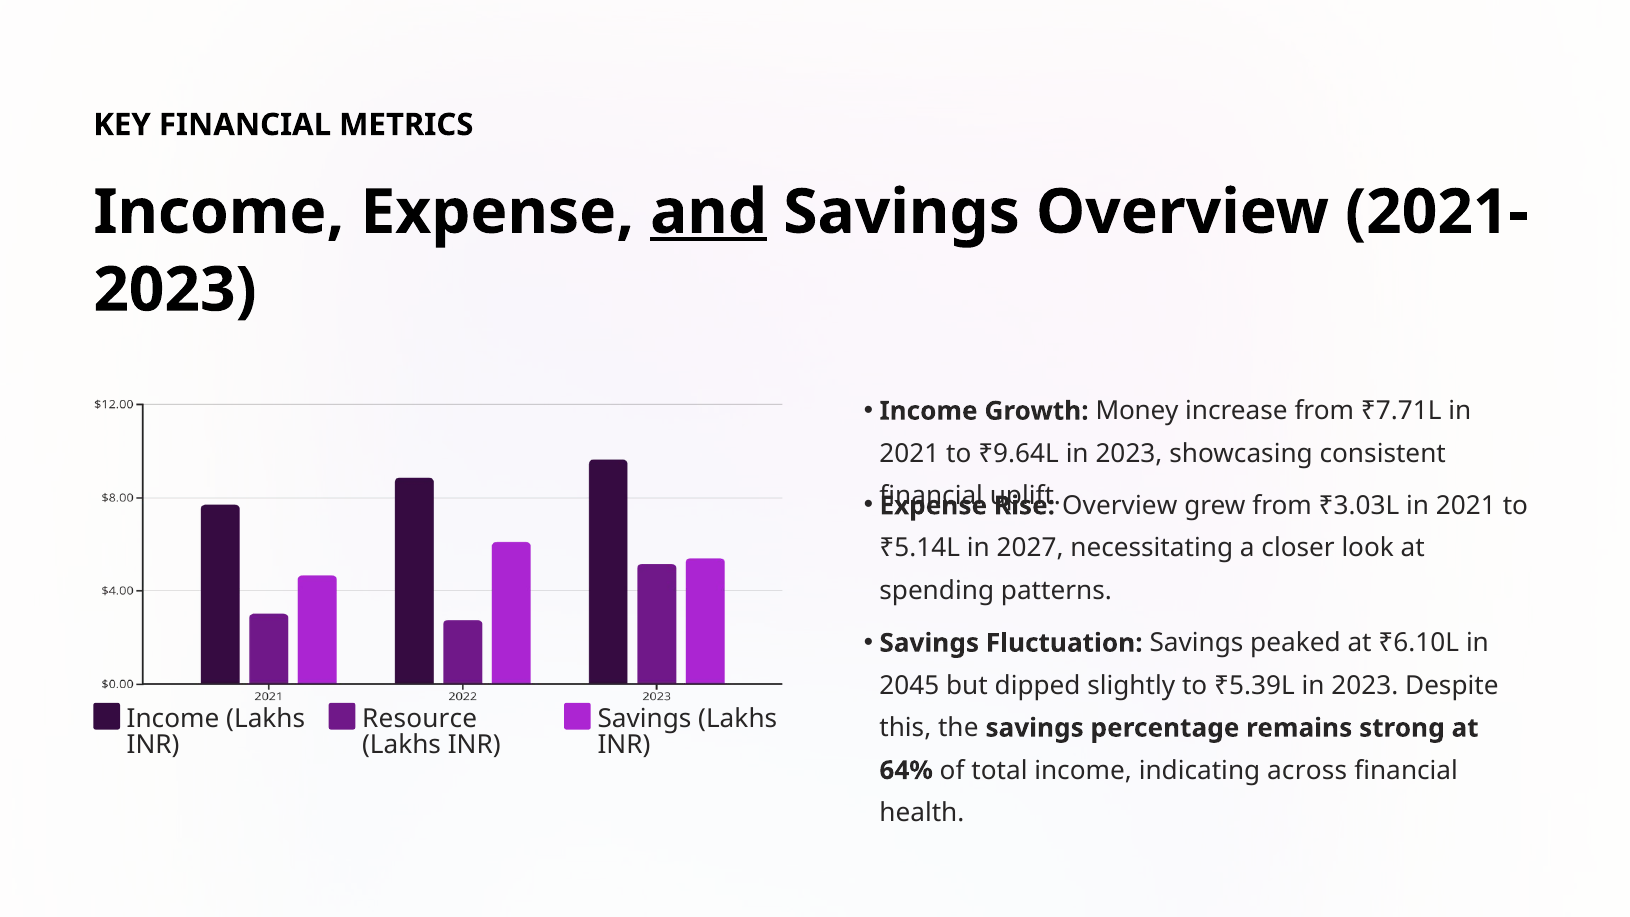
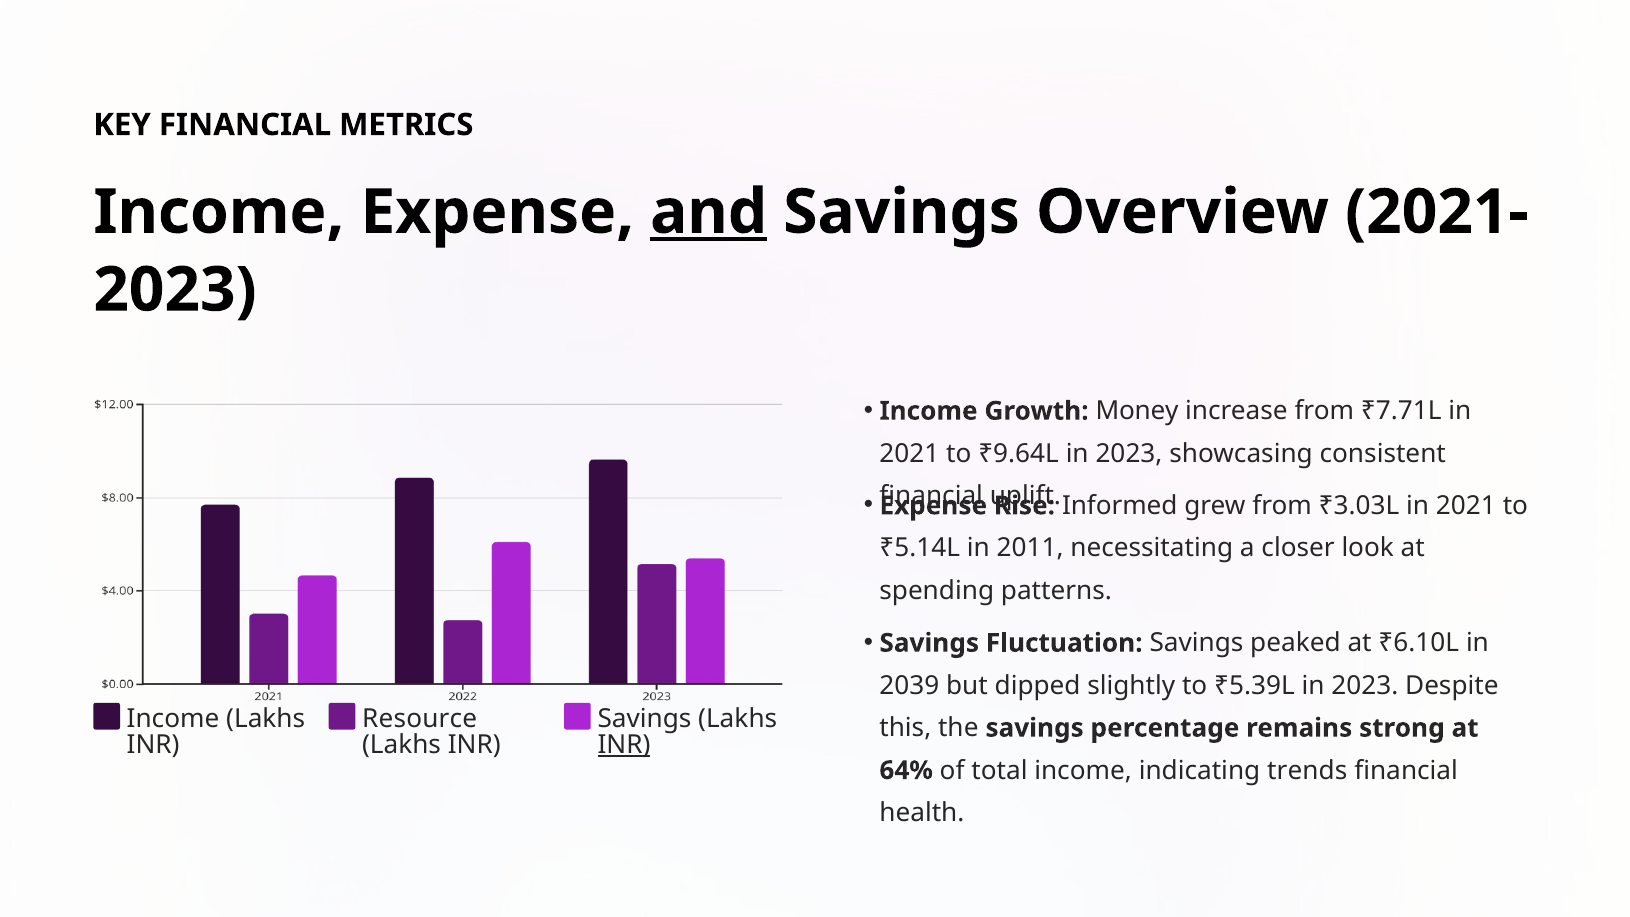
Overview: Overview -> Informed (1120, 506)
2027: 2027 -> 2011 (1030, 548)
2045: 2045 -> 2039 (909, 685)
INR underline: none -> present (624, 745)
across: across -> trends (1307, 770)
